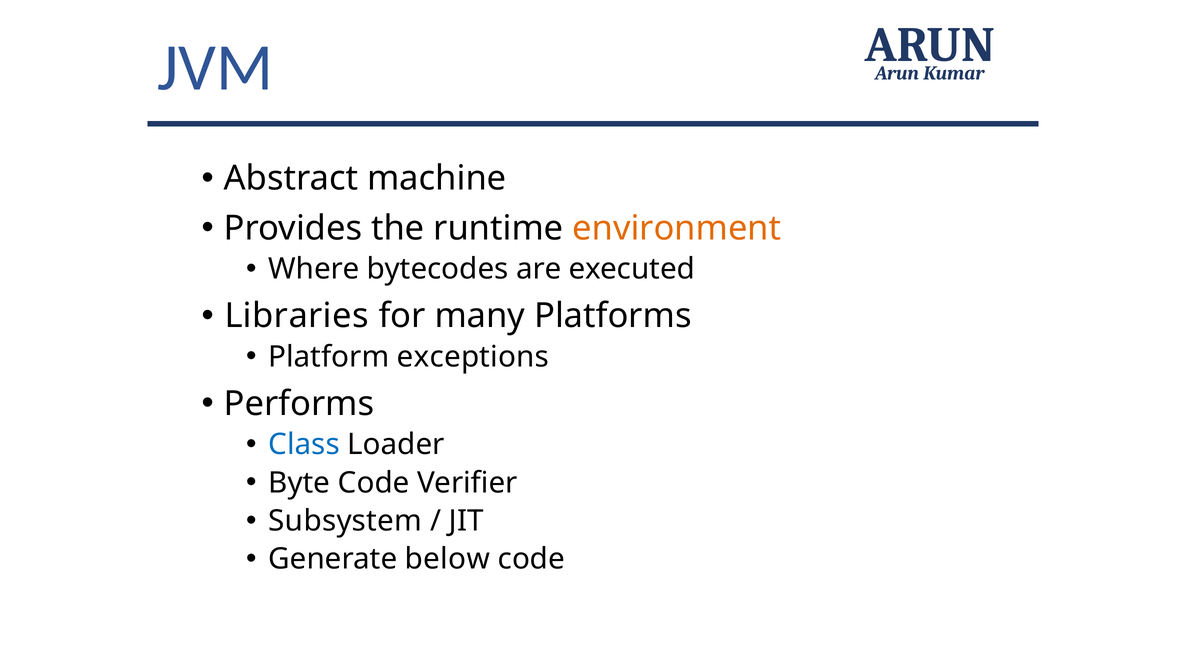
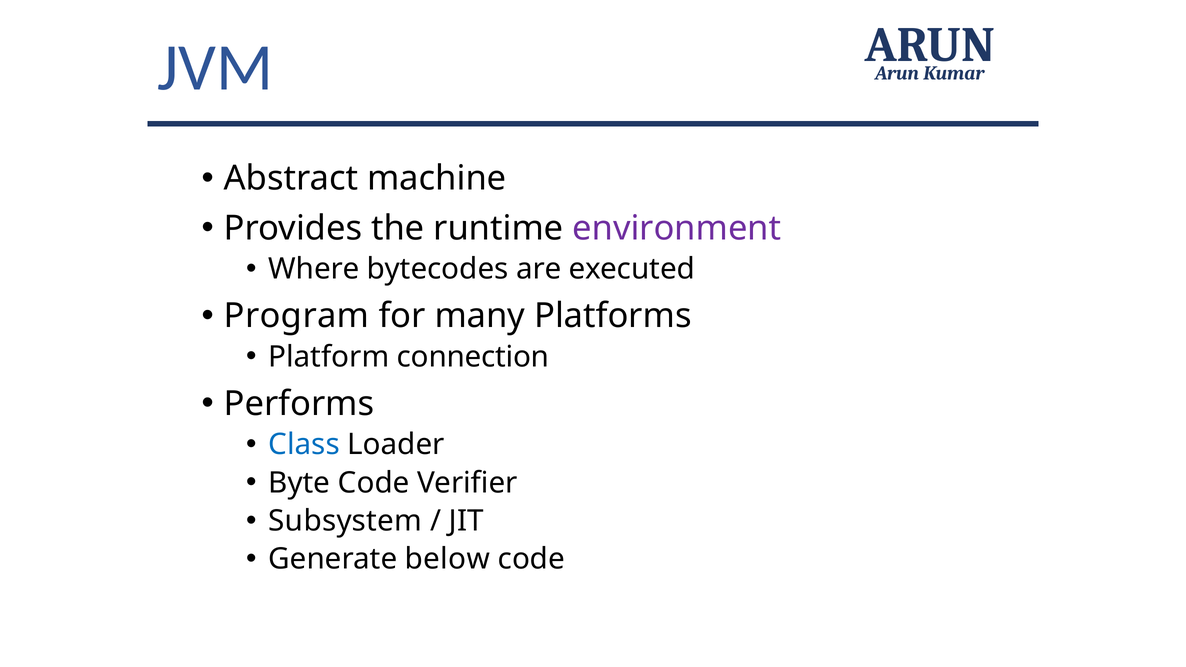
environment colour: orange -> purple (677, 228)
Libraries: Libraries -> Program (297, 316)
exceptions: exceptions -> connection (473, 357)
